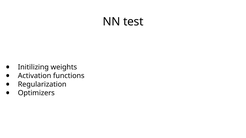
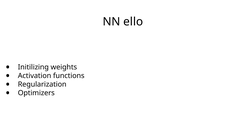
test: test -> ello (133, 22)
